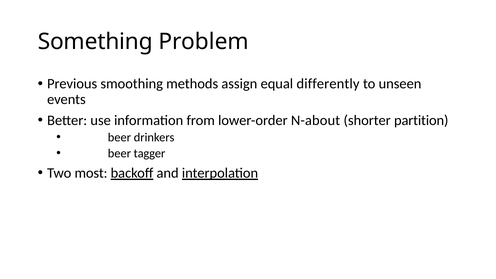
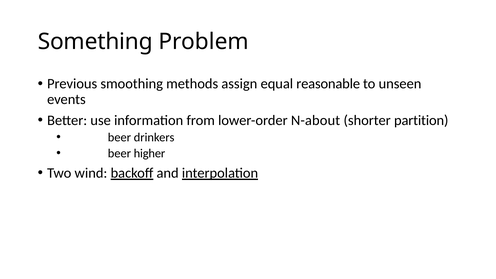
differently: differently -> reasonable (328, 84)
tagger: tagger -> higher (149, 153)
most: most -> wind (91, 173)
